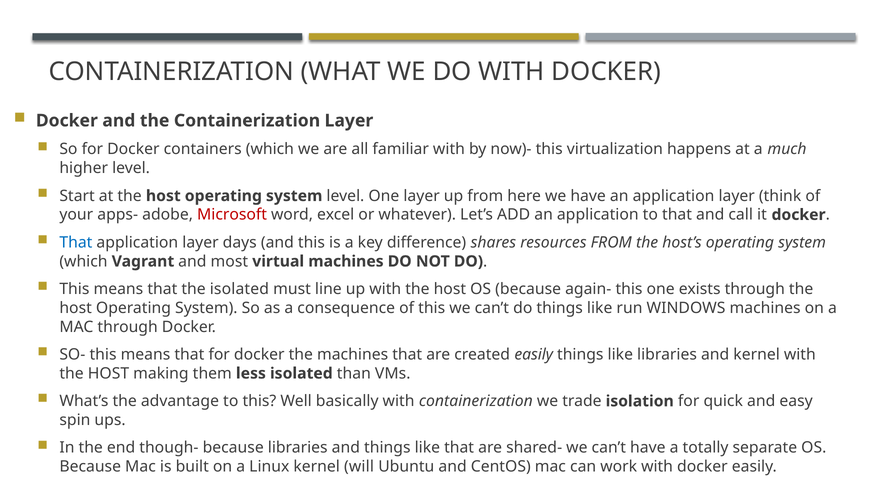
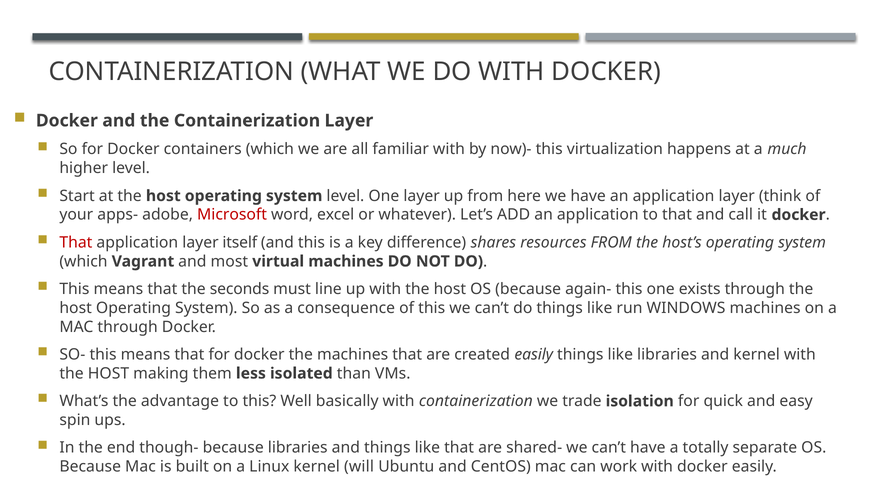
That colour: blue -> red (76, 243)
days: days -> itself (240, 243)
the isolated: isolated -> seconds (240, 289)
